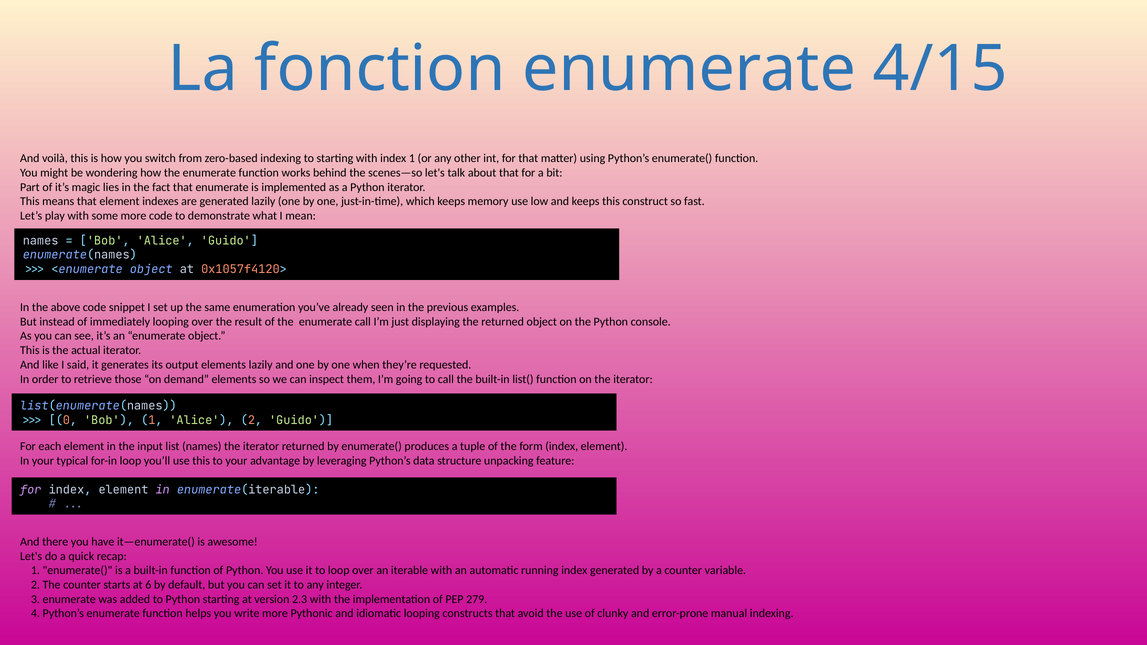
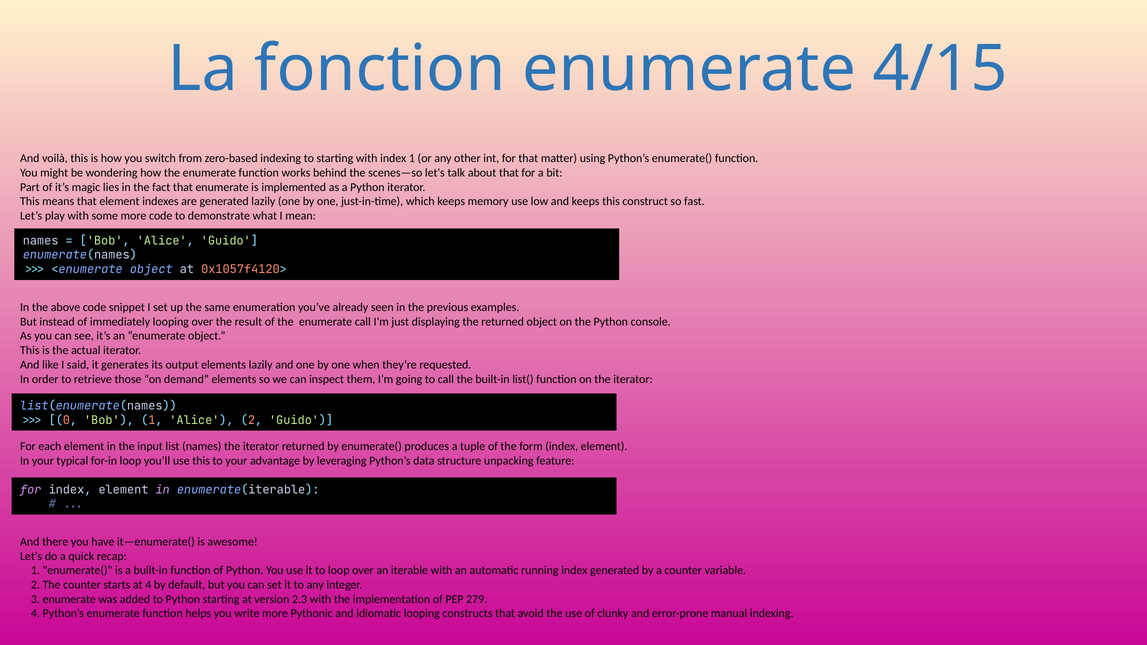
at 6: 6 -> 4 (148, 585)
